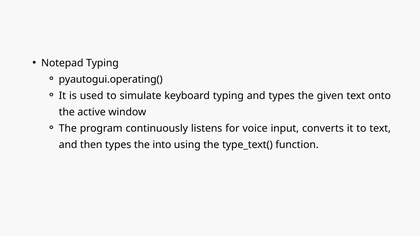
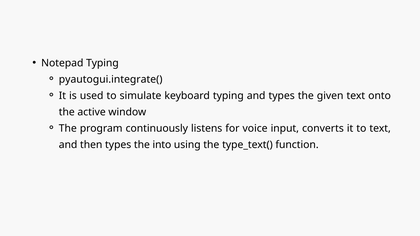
pyautogui.operating(: pyautogui.operating( -> pyautogui.integrate( (111, 79)
